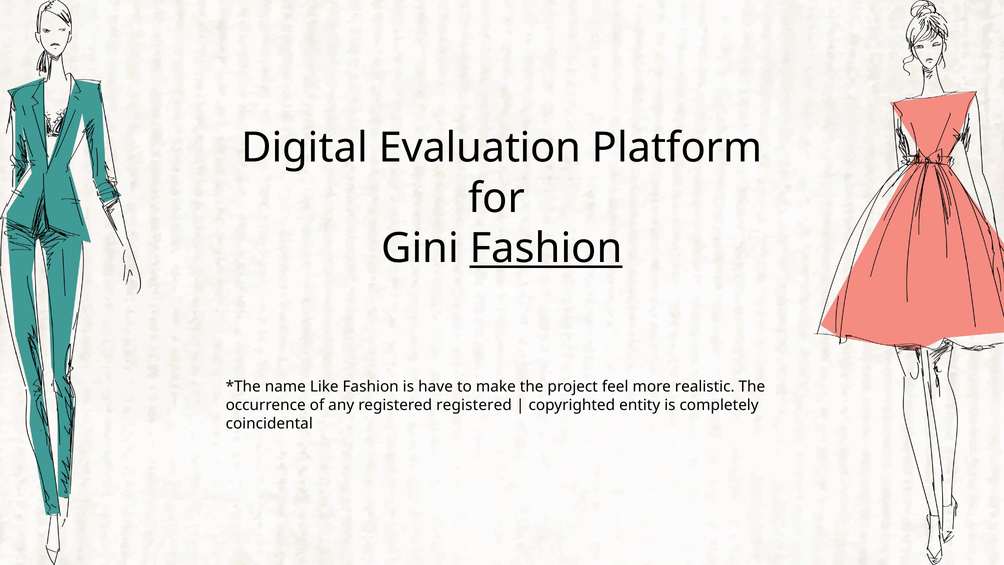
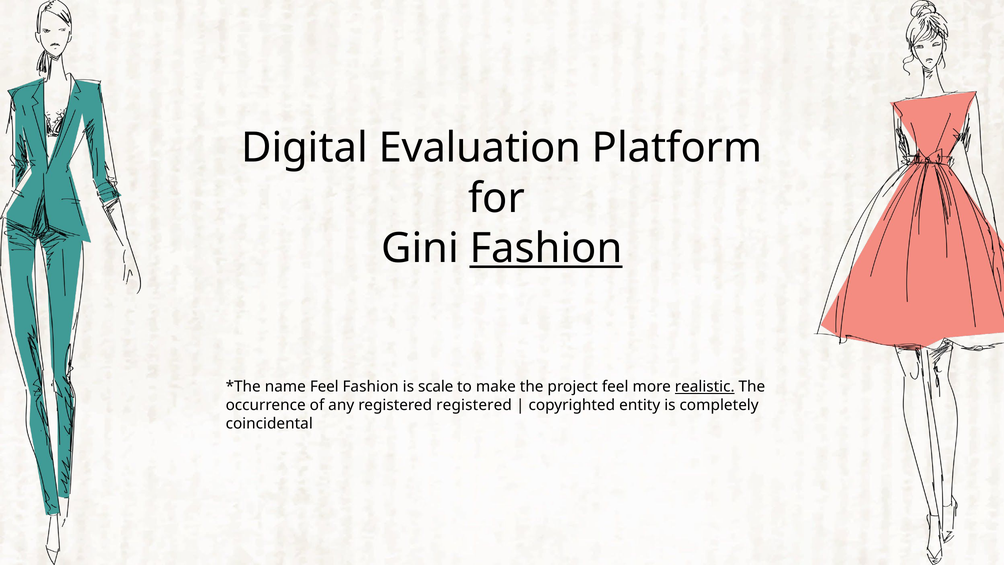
name Like: Like -> Feel (324, 387)
have: have -> scale (436, 387)
realistic underline: none -> present (705, 387)
